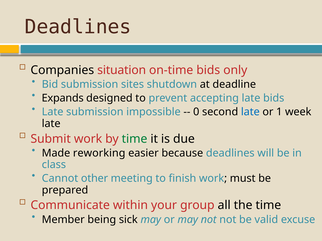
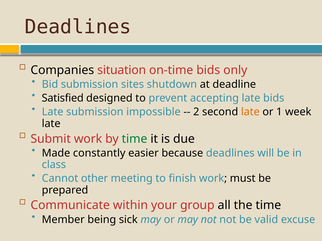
Expands: Expands -> Satisfied (63, 98)
0: 0 -> 2 (196, 112)
late colour: blue -> orange (250, 112)
reworking: reworking -> constantly (99, 153)
